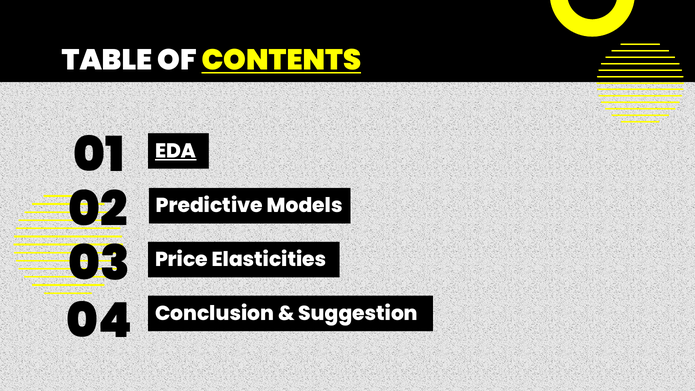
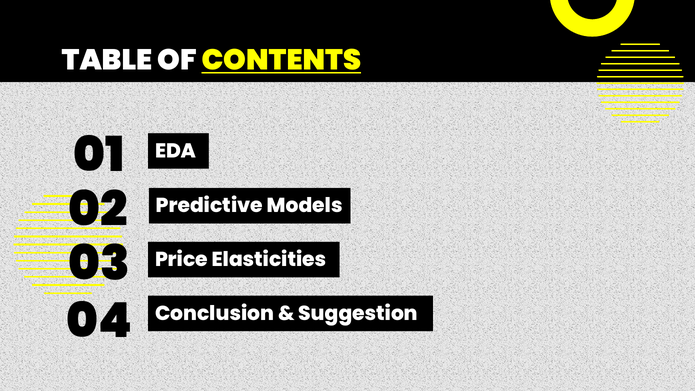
EDA underline: present -> none (176, 151)
